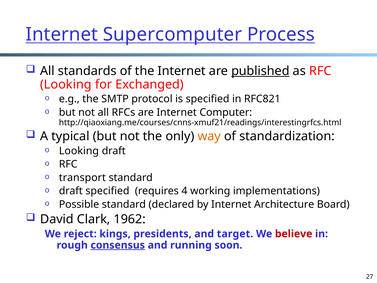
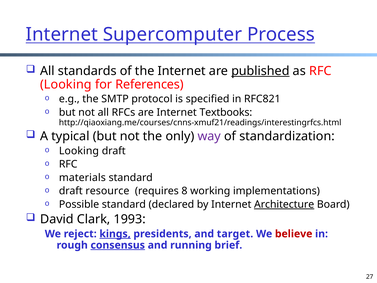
Exchanged: Exchanged -> References (150, 84)
Computer: Computer -> Textbooks (226, 112)
way colour: orange -> purple (209, 136)
transport: transport -> materials (82, 178)
draft specified: specified -> resource (107, 191)
4: 4 -> 8 (184, 191)
Architecture underline: none -> present (284, 204)
1962: 1962 -> 1993 (130, 219)
kings underline: none -> present (115, 234)
soon: soon -> brief (228, 245)
